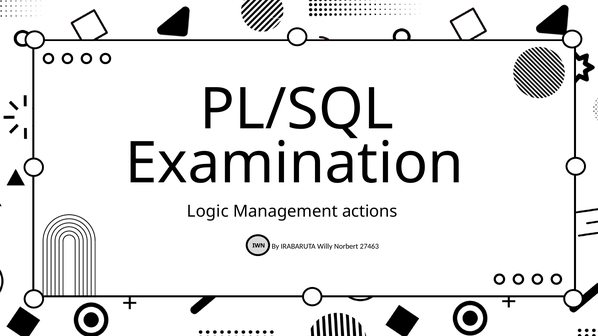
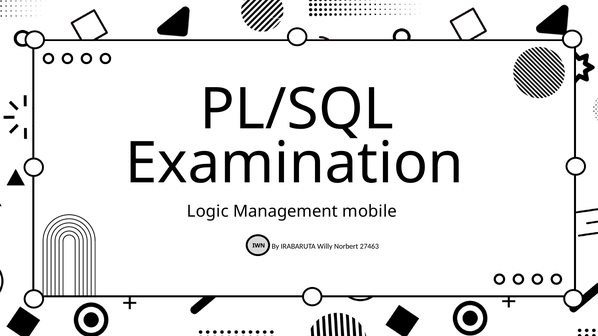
actions: actions -> mobile (370, 212)
